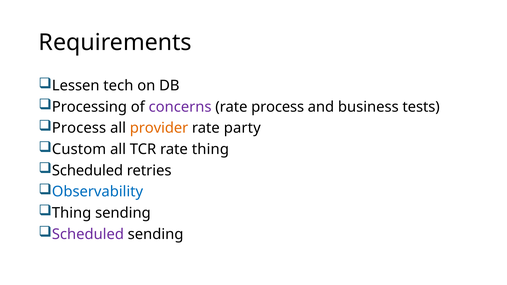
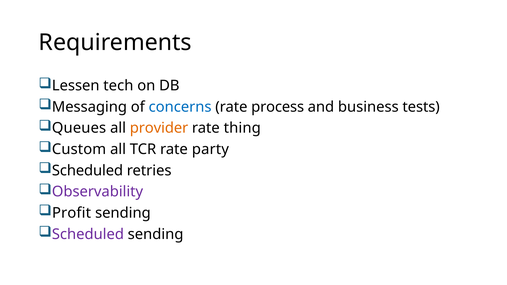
Processing: Processing -> Messaging (89, 107)
concerns colour: purple -> blue (180, 107)
Process: Process -> Queues (79, 128)
party: party -> thing (242, 128)
rate thing: thing -> party (210, 149)
Observability colour: blue -> purple (97, 192)
Thing: Thing -> Profit (72, 213)
